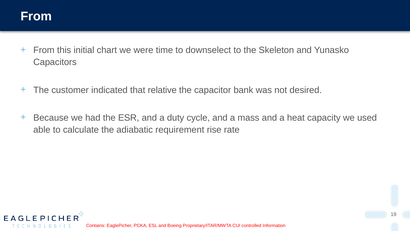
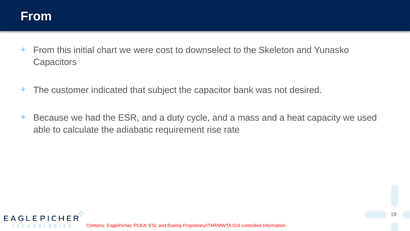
time: time -> cost (164, 50)
relative: relative -> subject (162, 90)
